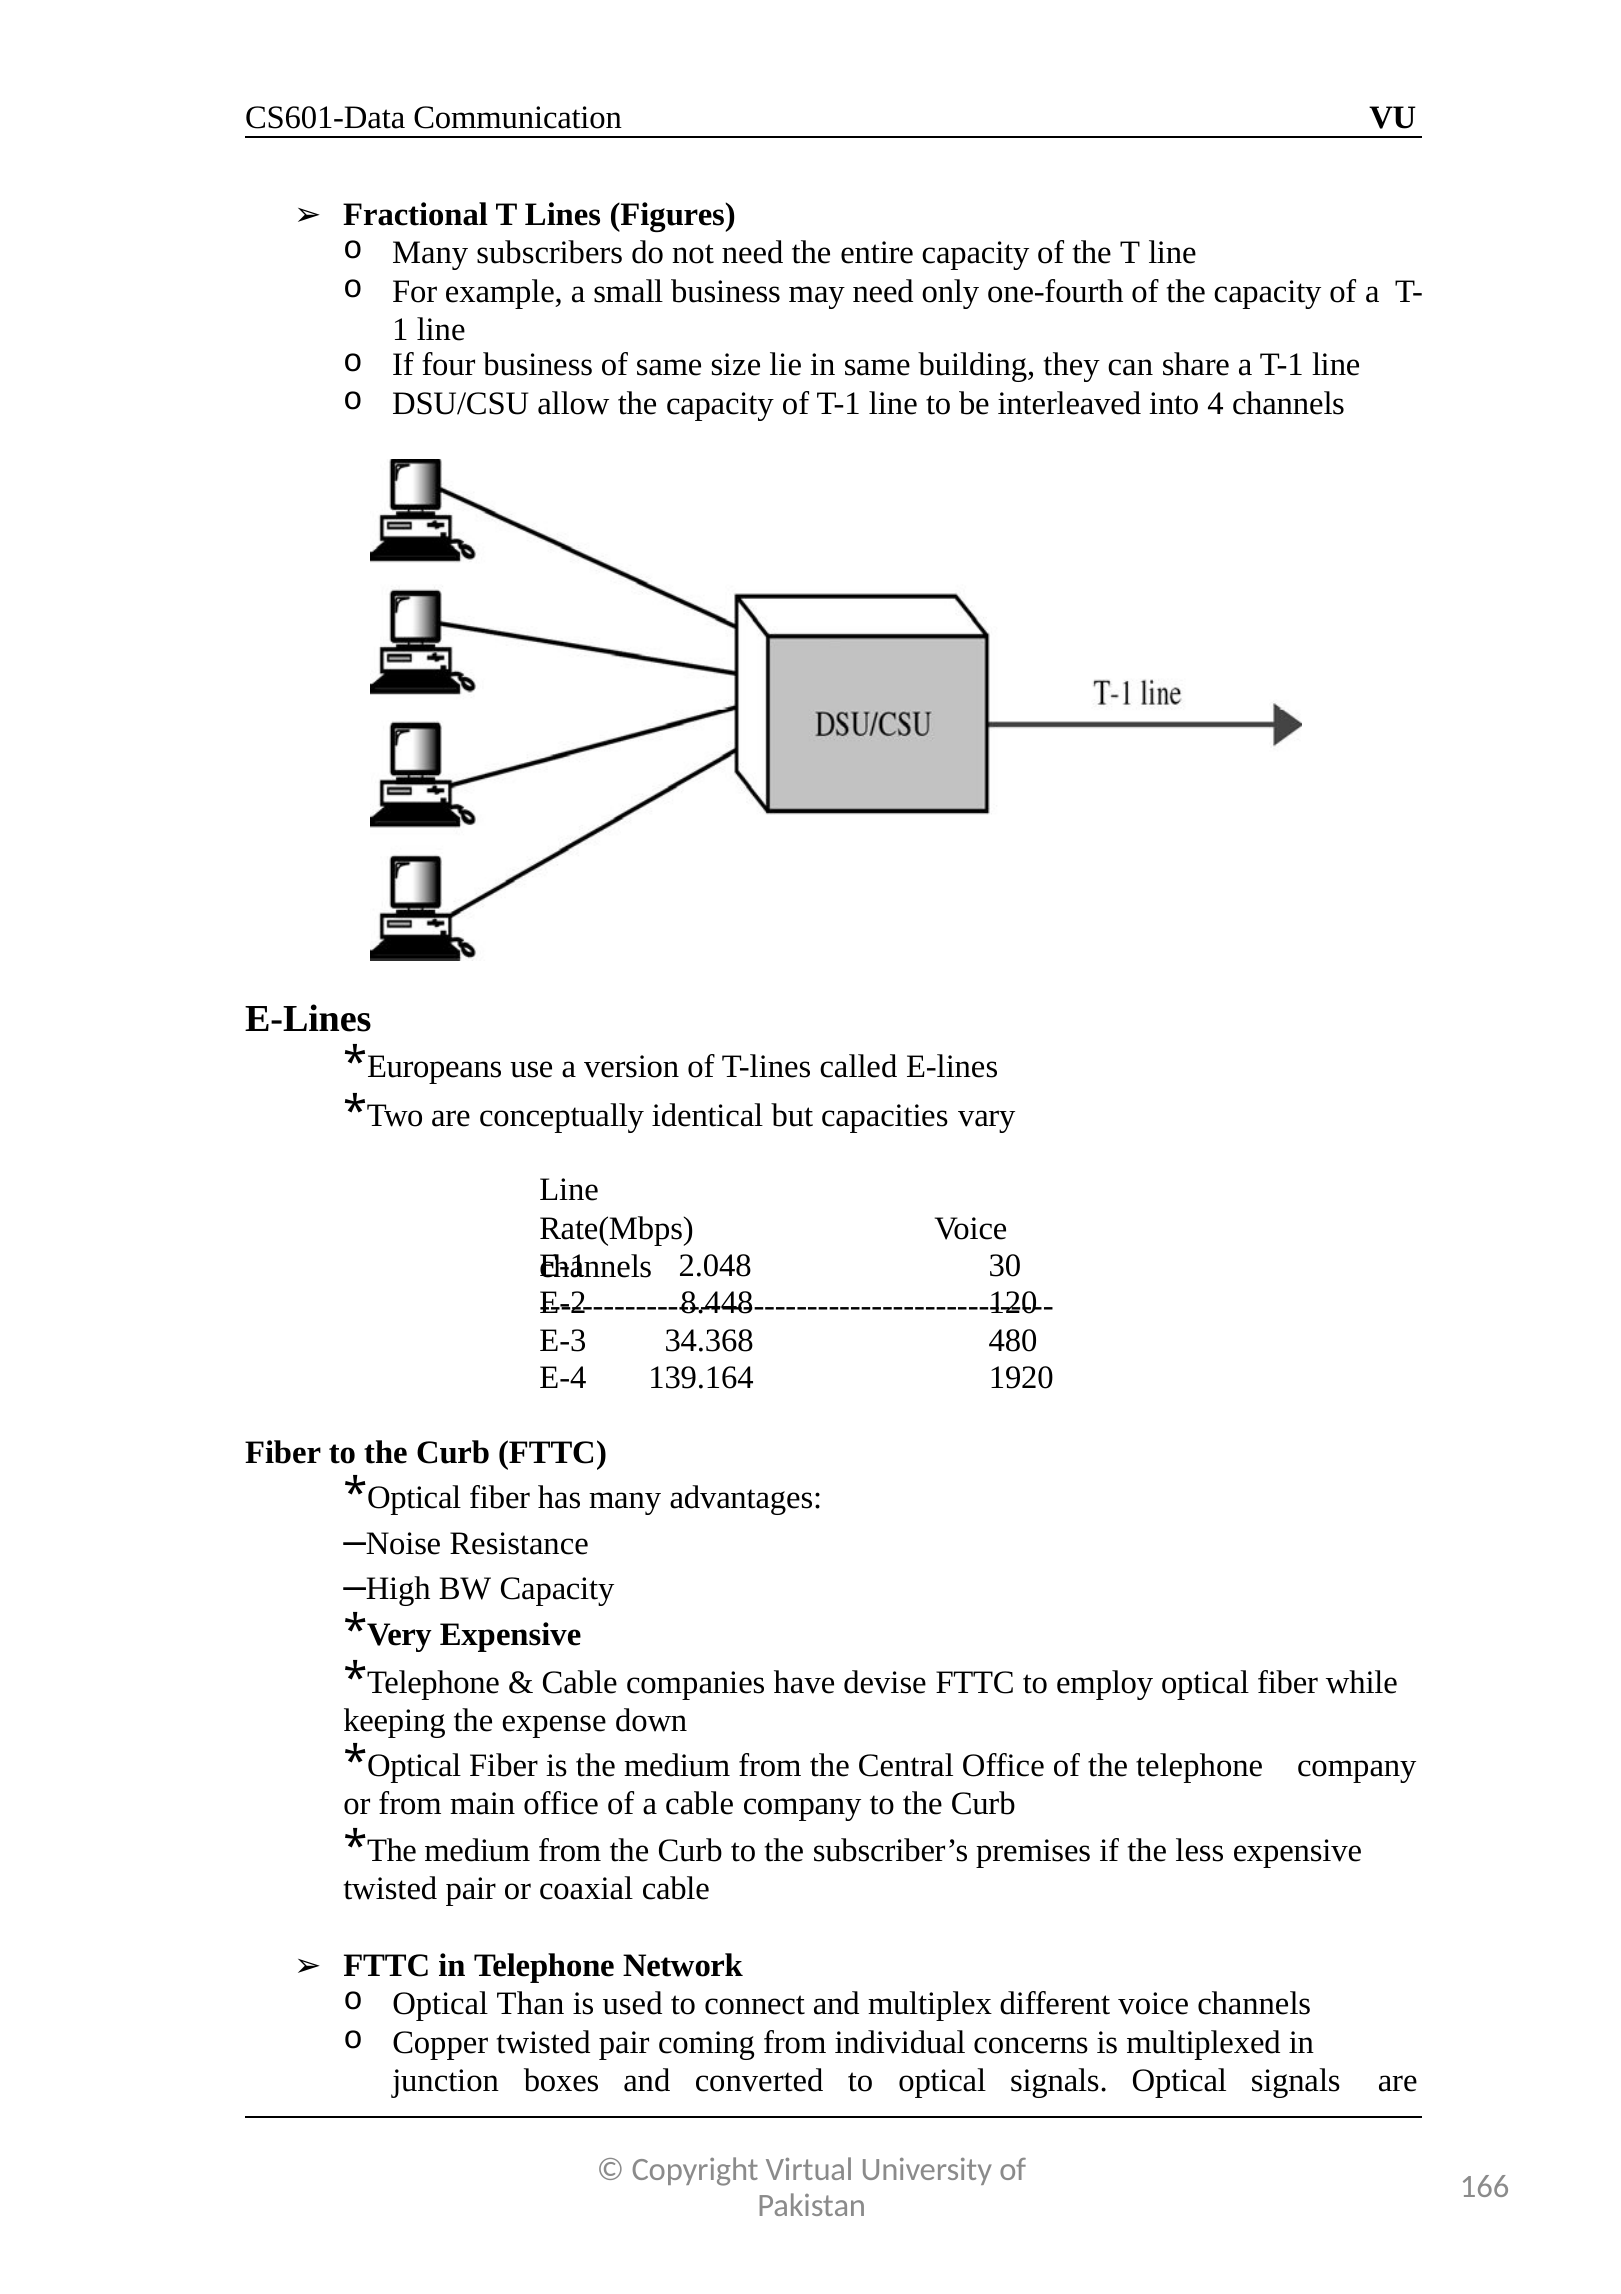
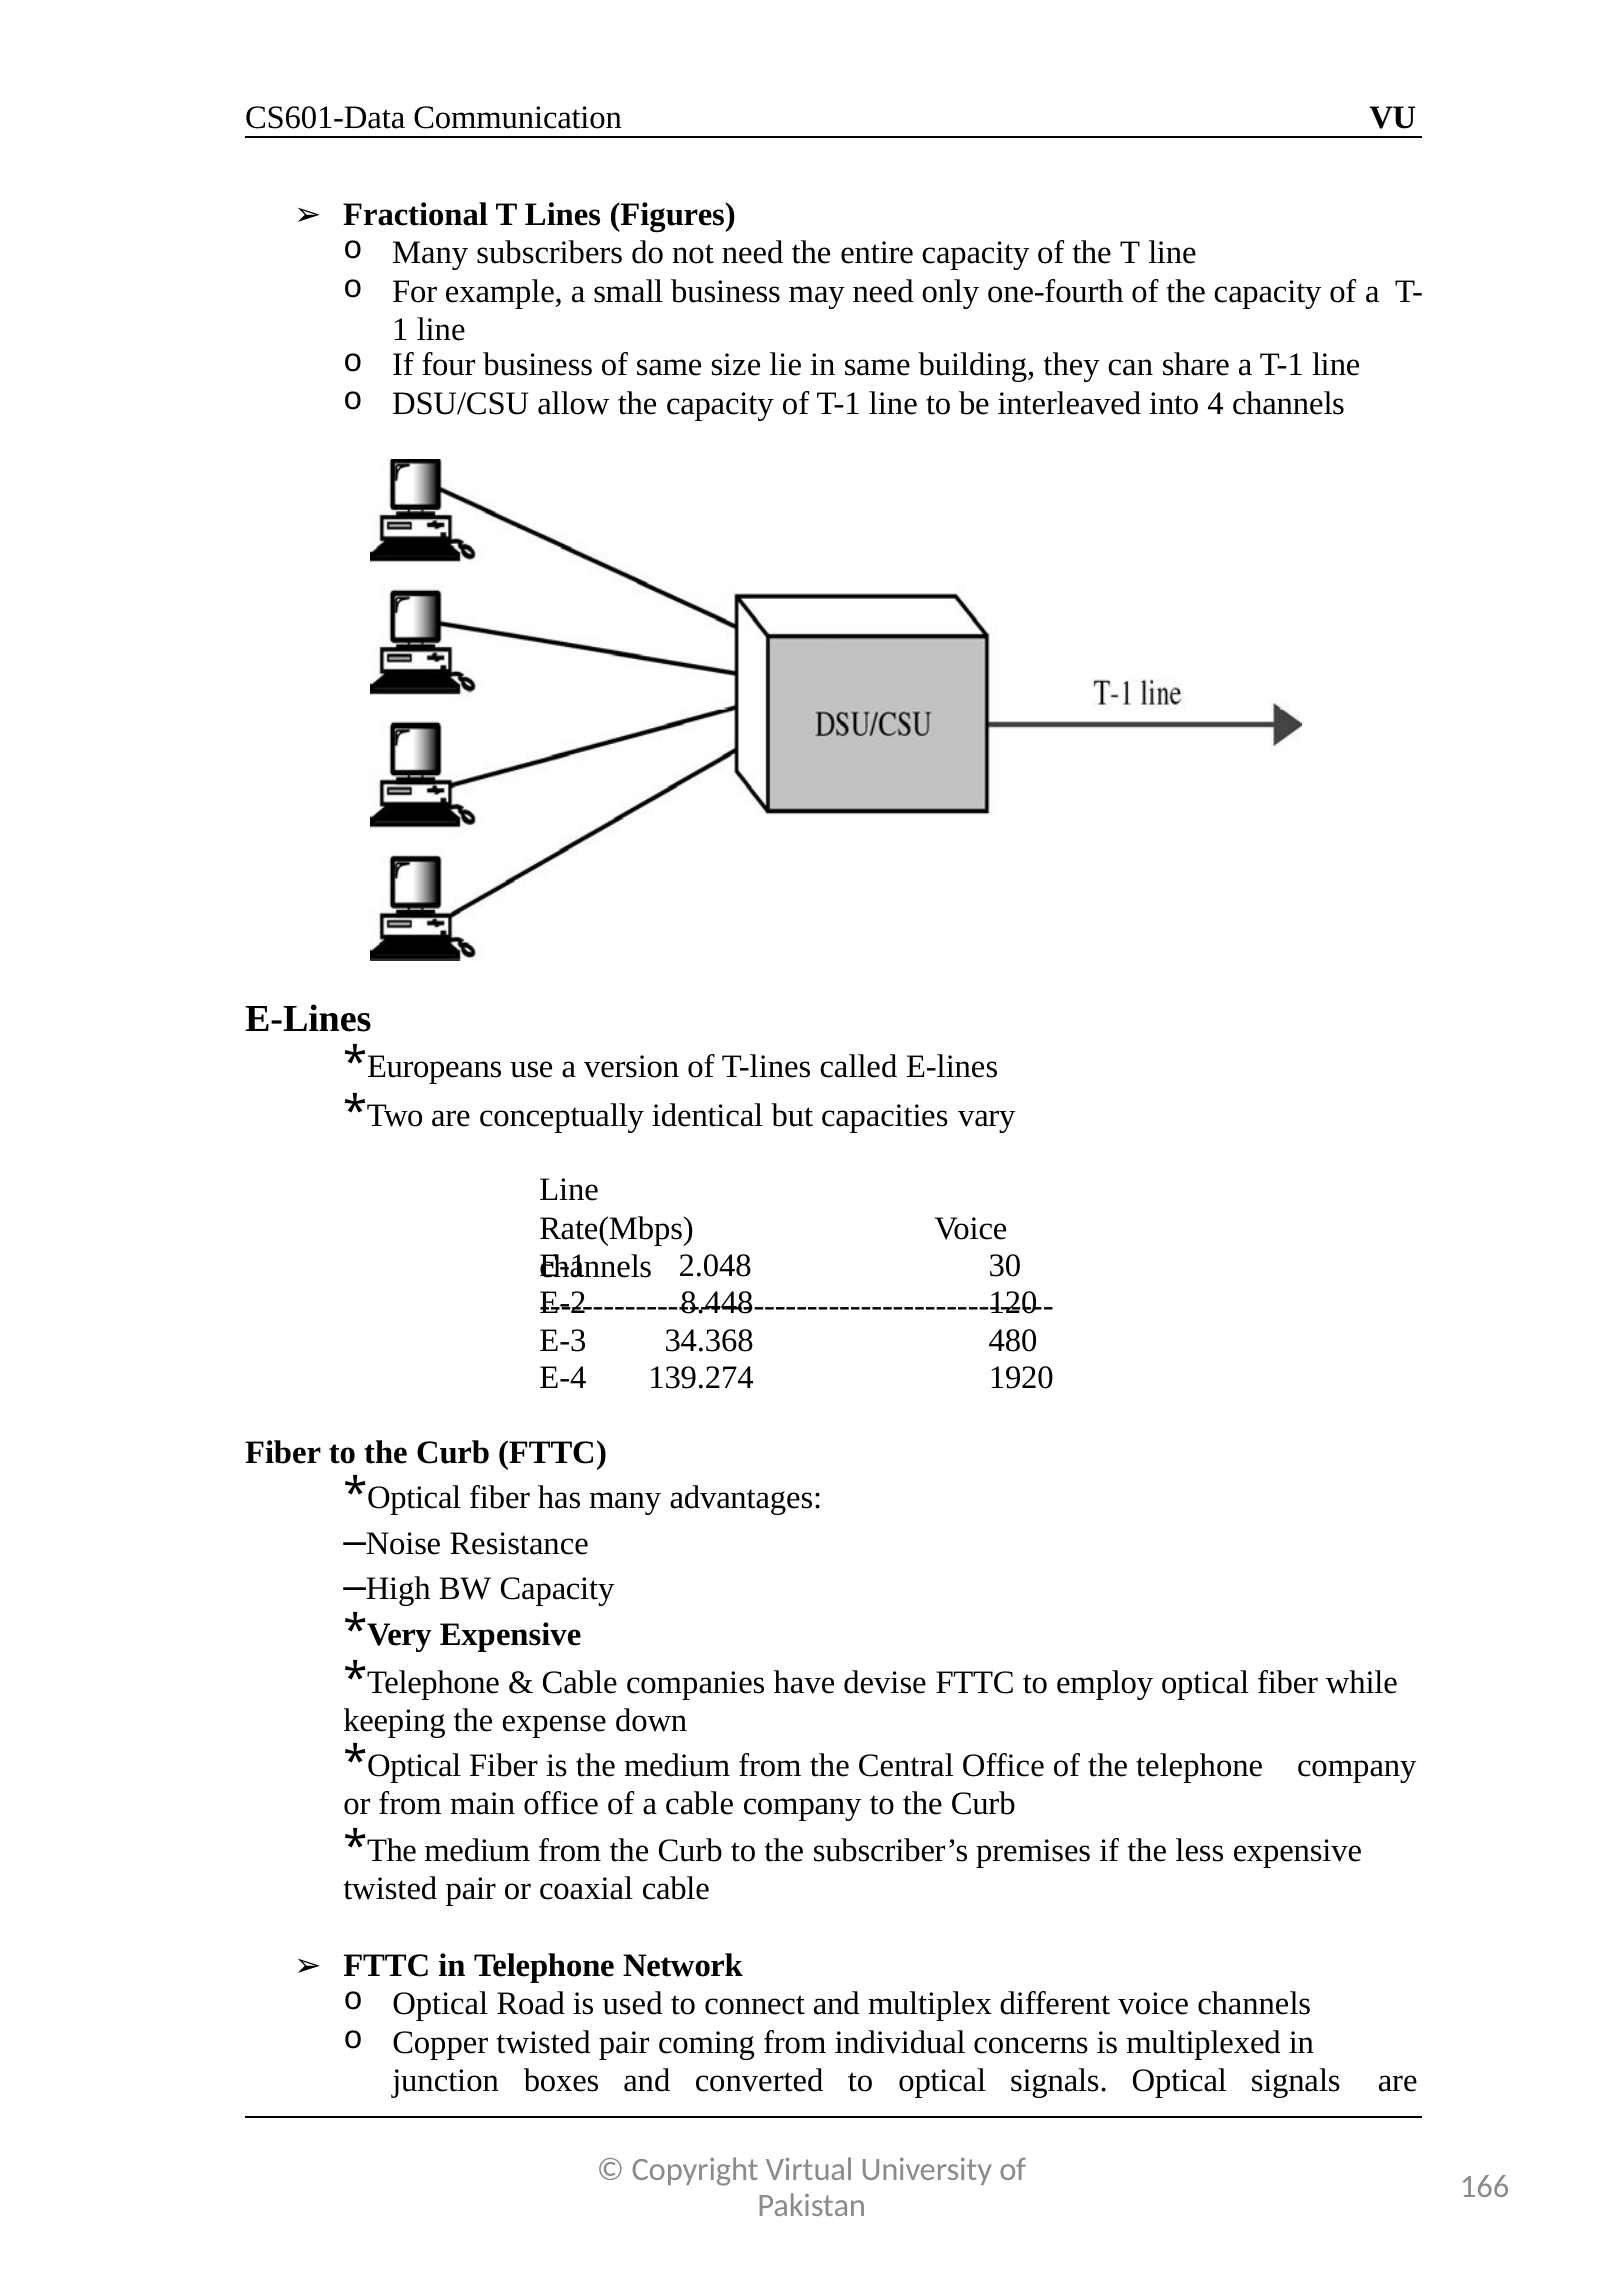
139.164: 139.164 -> 139.274 (701, 1378)
Than: Than -> Road (531, 2003)
